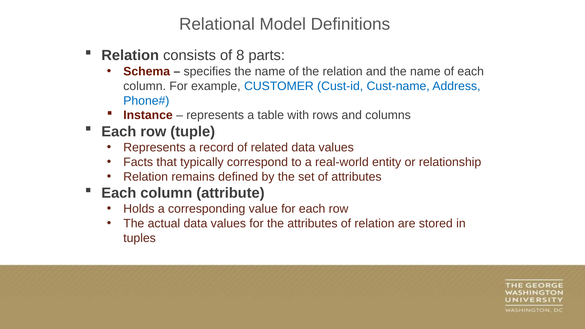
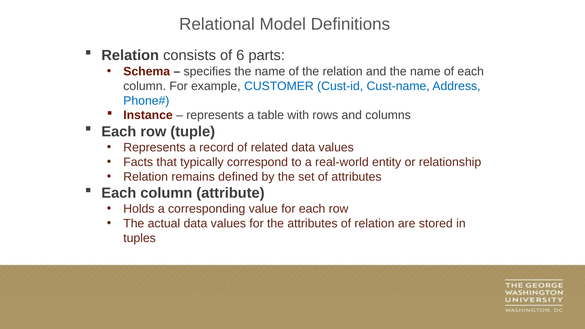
8: 8 -> 6 (240, 55)
